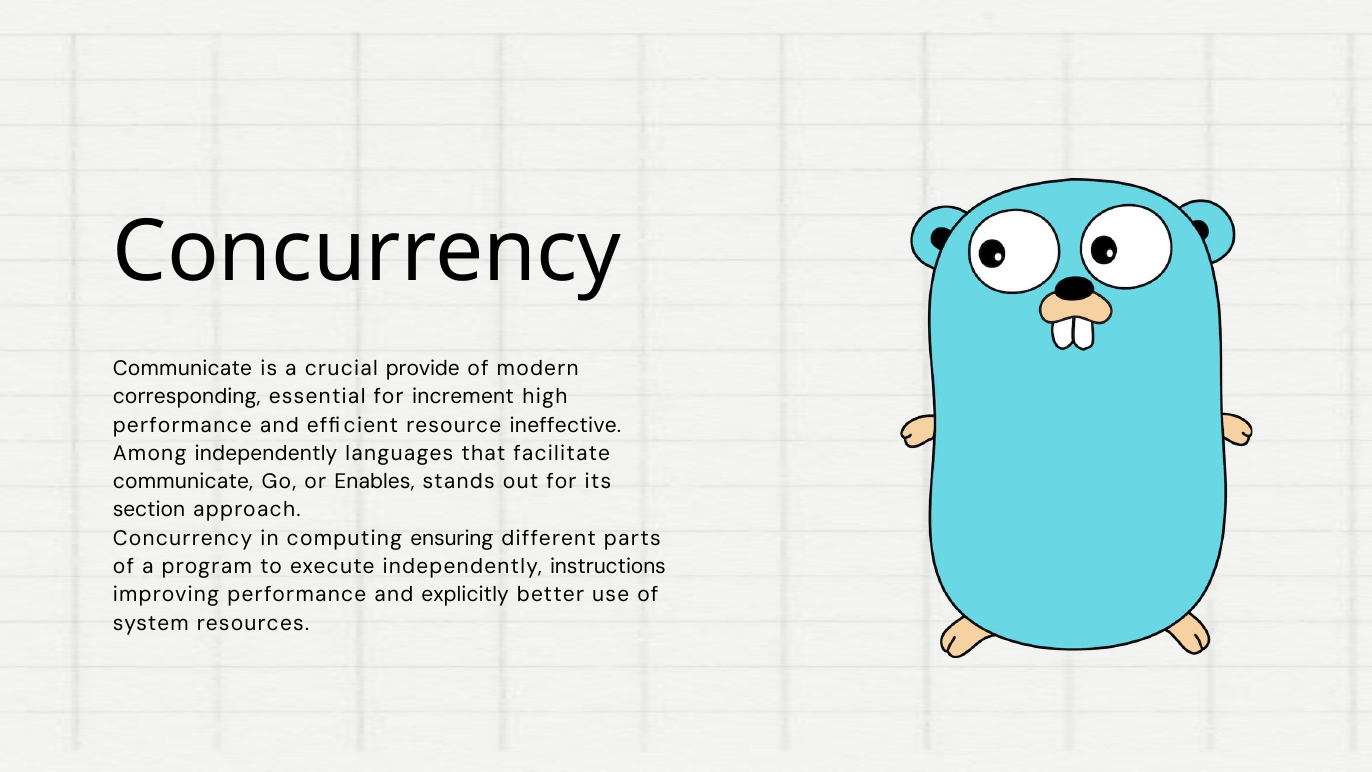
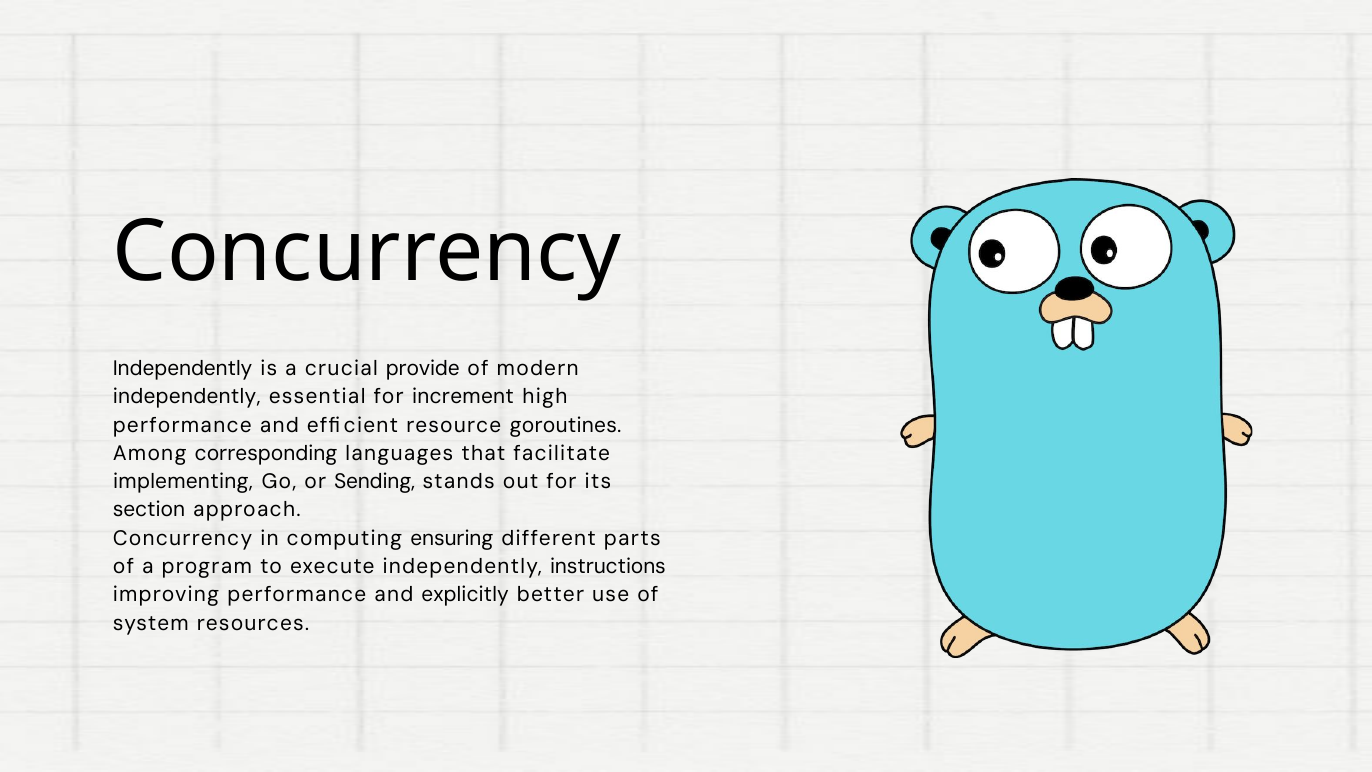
Communicate: Communicate -> Independently (183, 368)
corresponding: corresponding -> independently (187, 397)
ineffective: ineffective -> goroutines (566, 425)
Among independently: independently -> corresponding (266, 453)
communicate: communicate -> implementing (183, 482)
Enables: Enables -> Sending (375, 482)
